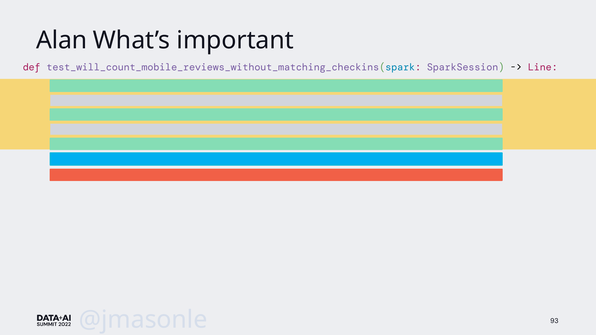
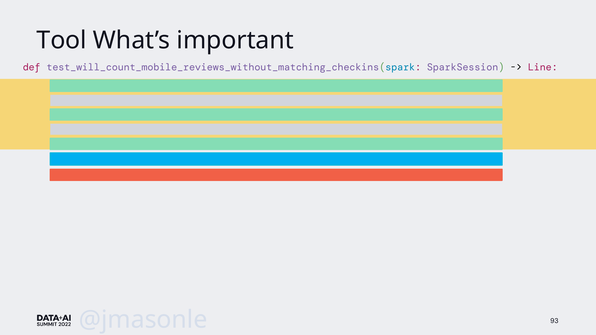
Alan: Alan -> Tool (62, 40)
